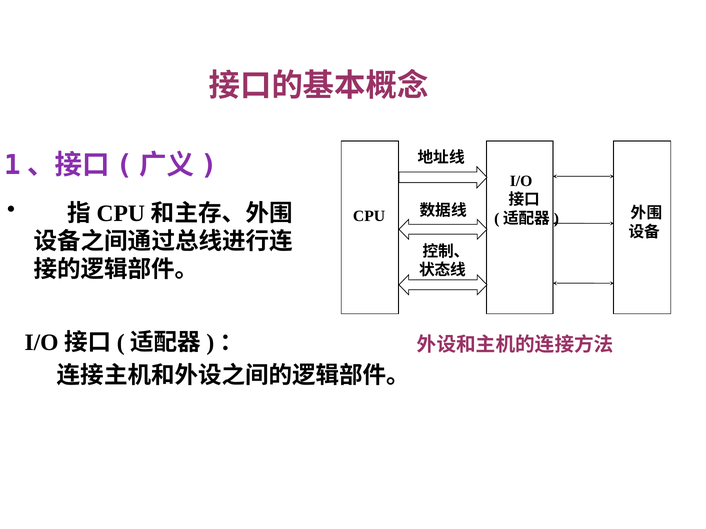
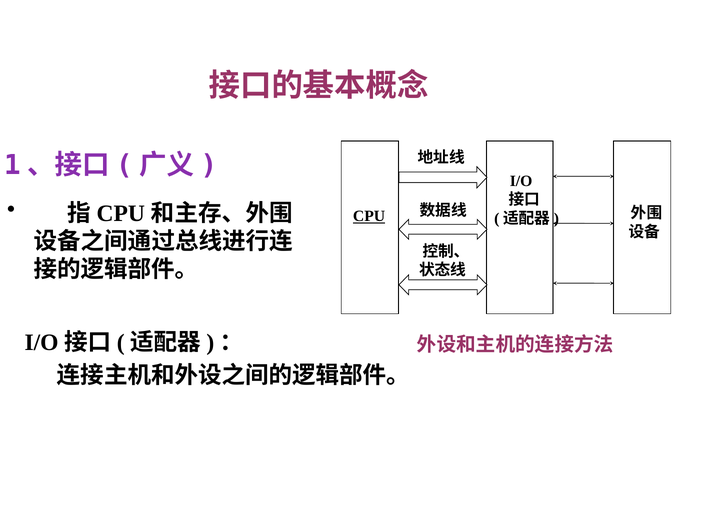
CPU underline: none -> present (369, 216)
